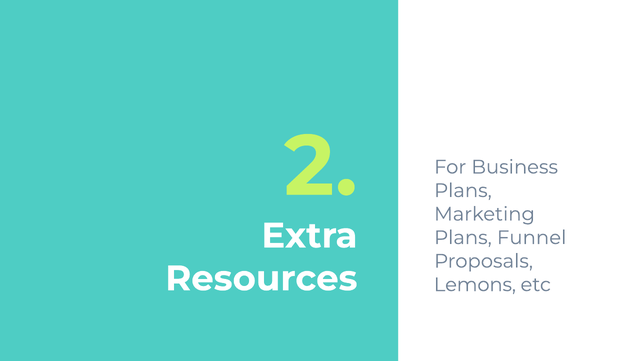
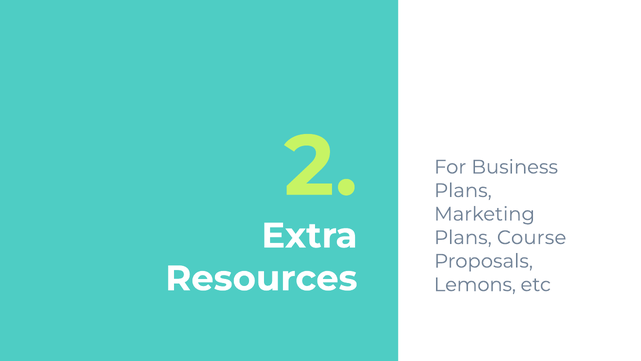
Funnel: Funnel -> Course (532, 237)
